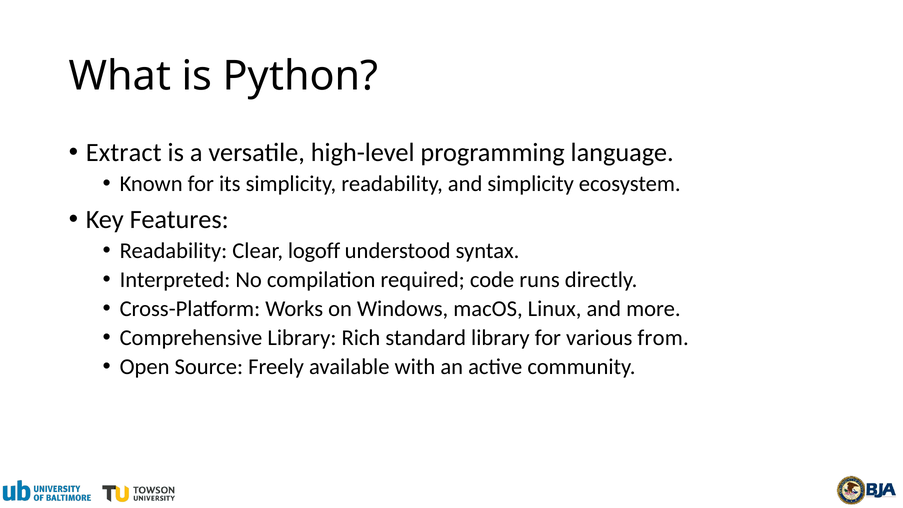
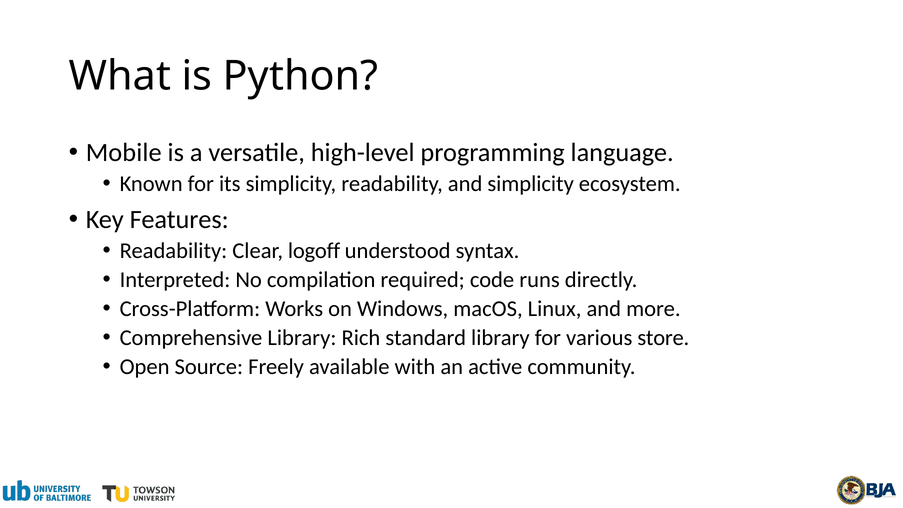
Extract: Extract -> Mobile (124, 153)
from: from -> store (663, 338)
